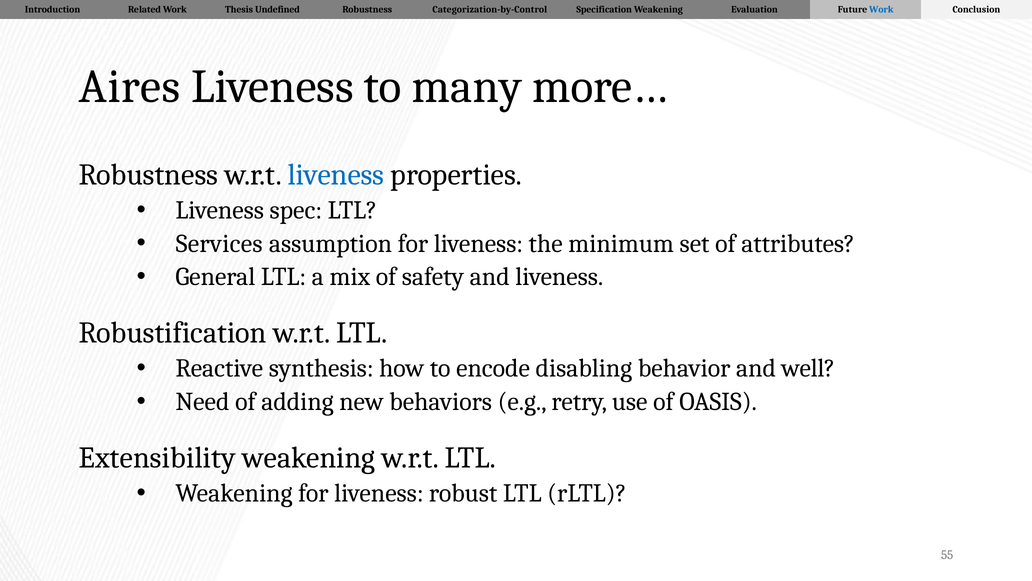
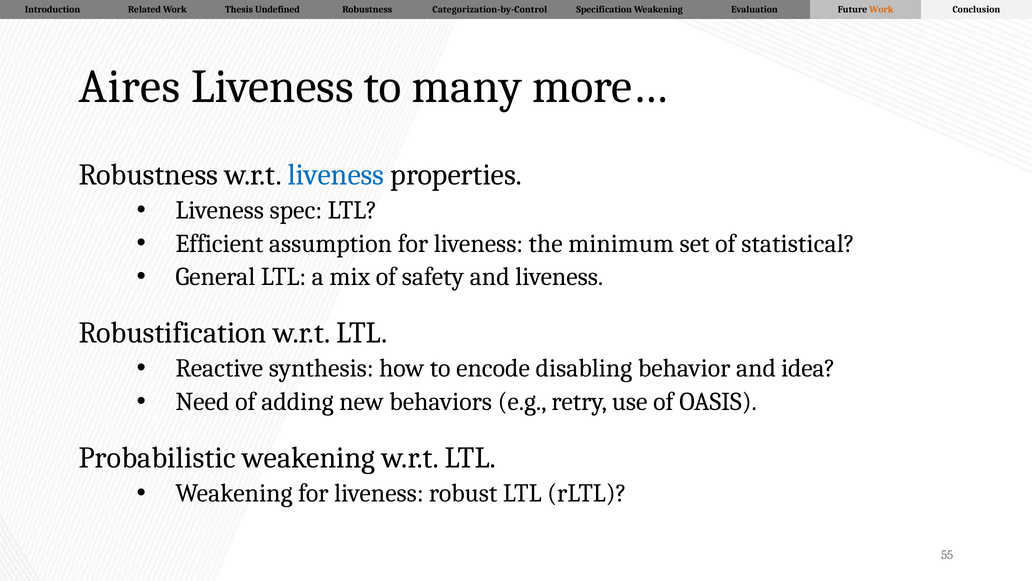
Work colour: blue -> orange (881, 9)
Services: Services -> Efficient (219, 243)
attributes: attributes -> statistical (798, 243)
well: well -> idea (808, 368)
Extensibility: Extensibility -> Probabilistic (157, 457)
